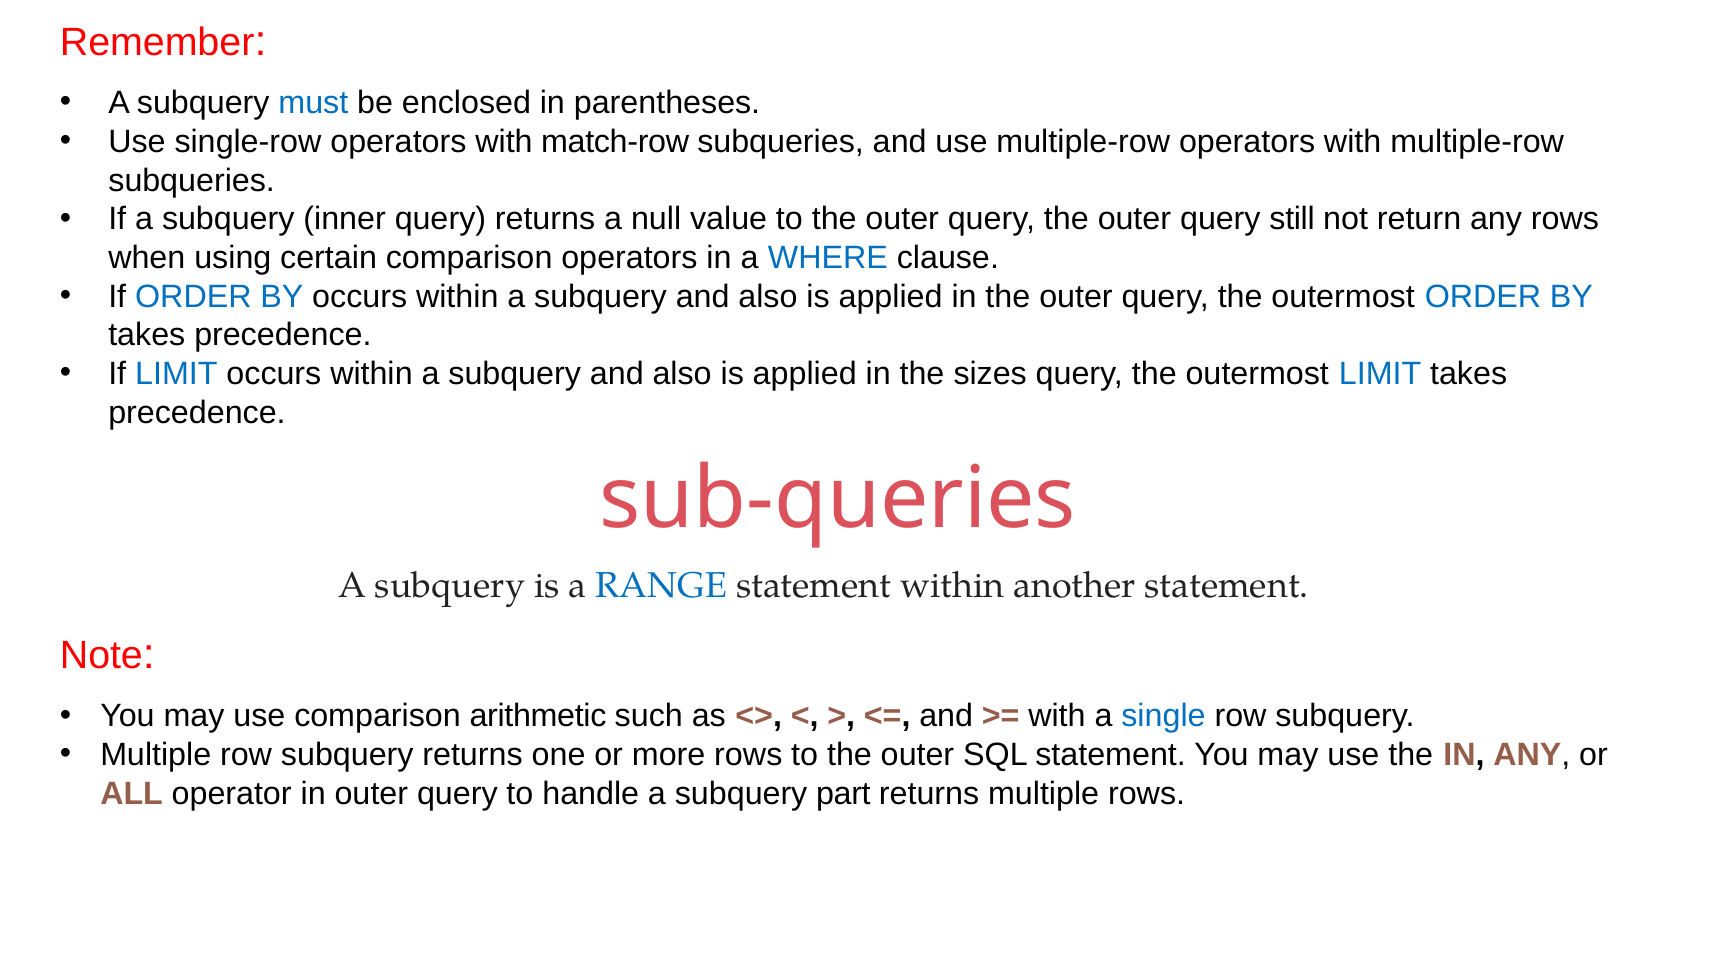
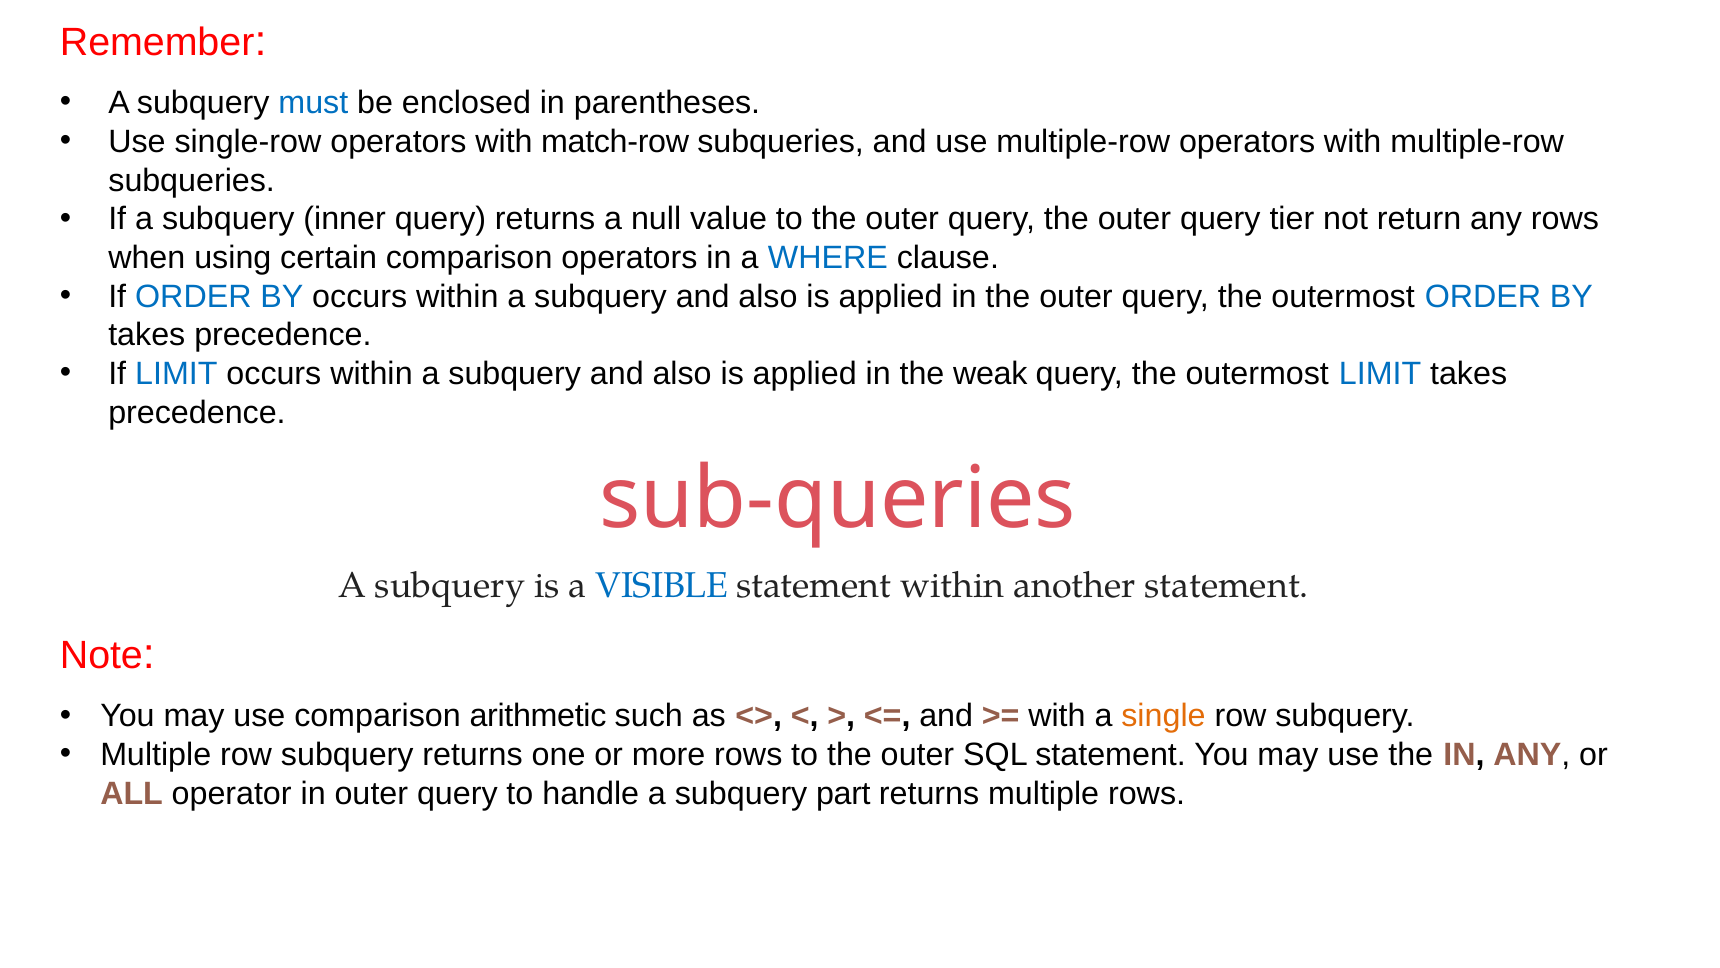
still: still -> tier (1292, 219)
sizes: sizes -> weak (990, 374)
RANGE: RANGE -> VISIBLE (662, 585)
single colour: blue -> orange (1164, 716)
